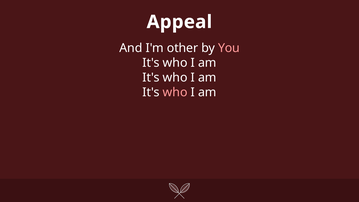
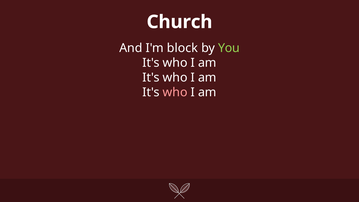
Appeal: Appeal -> Church (180, 22)
other: other -> block (182, 48)
You colour: pink -> light green (229, 48)
